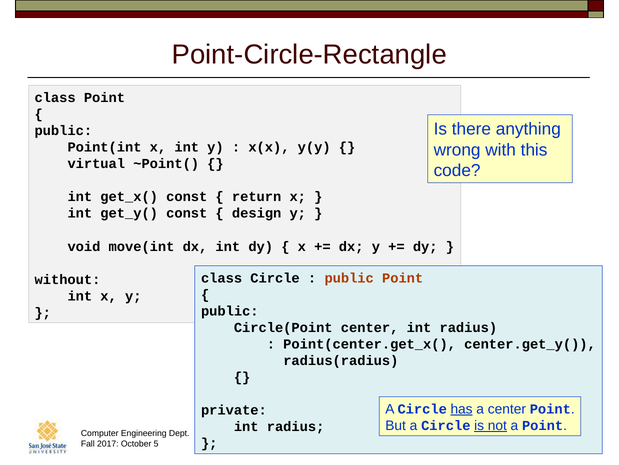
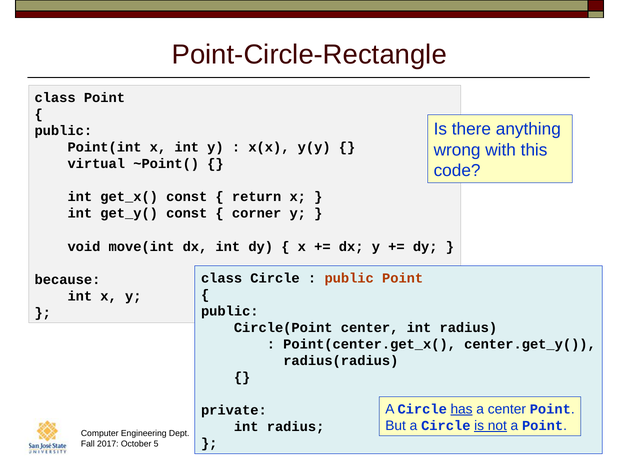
design: design -> corner (257, 213)
without: without -> because (67, 279)
